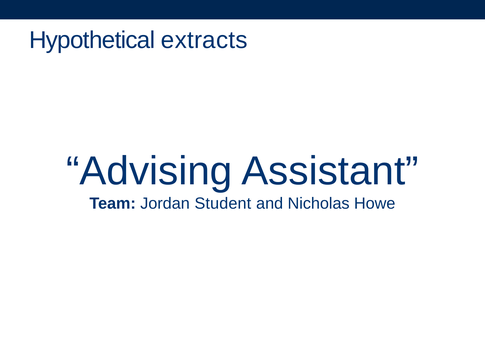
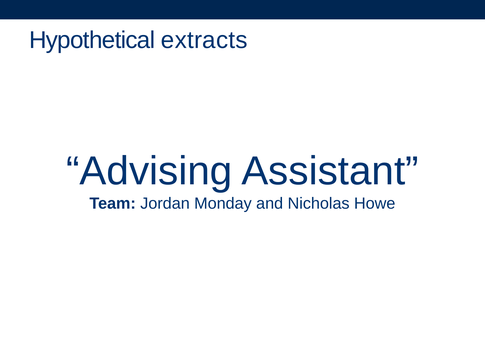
Student: Student -> Monday (223, 203)
